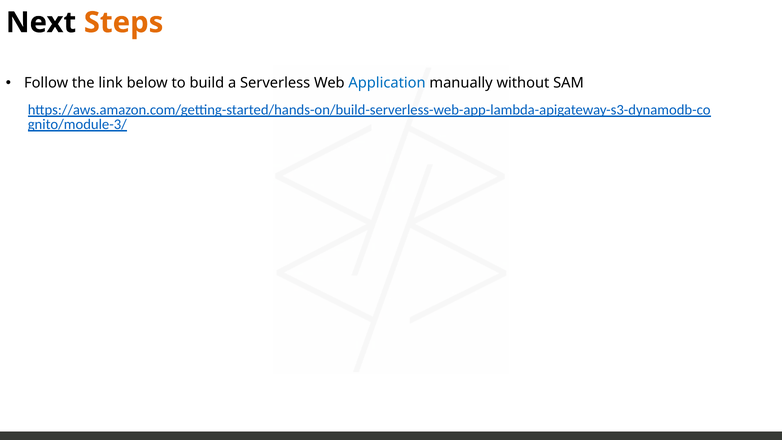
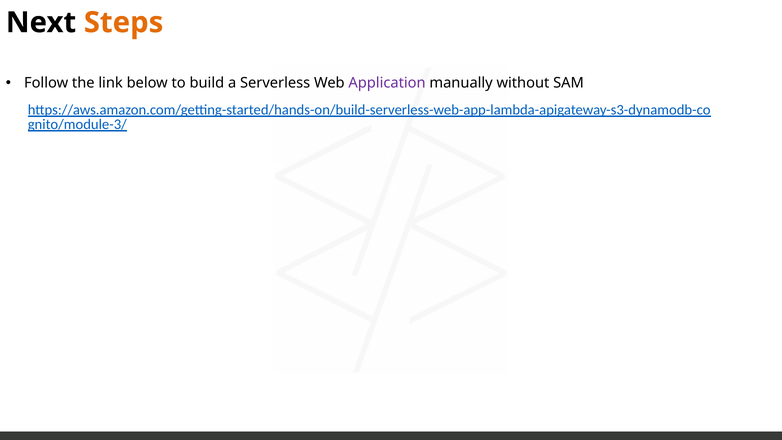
Application colour: blue -> purple (387, 83)
